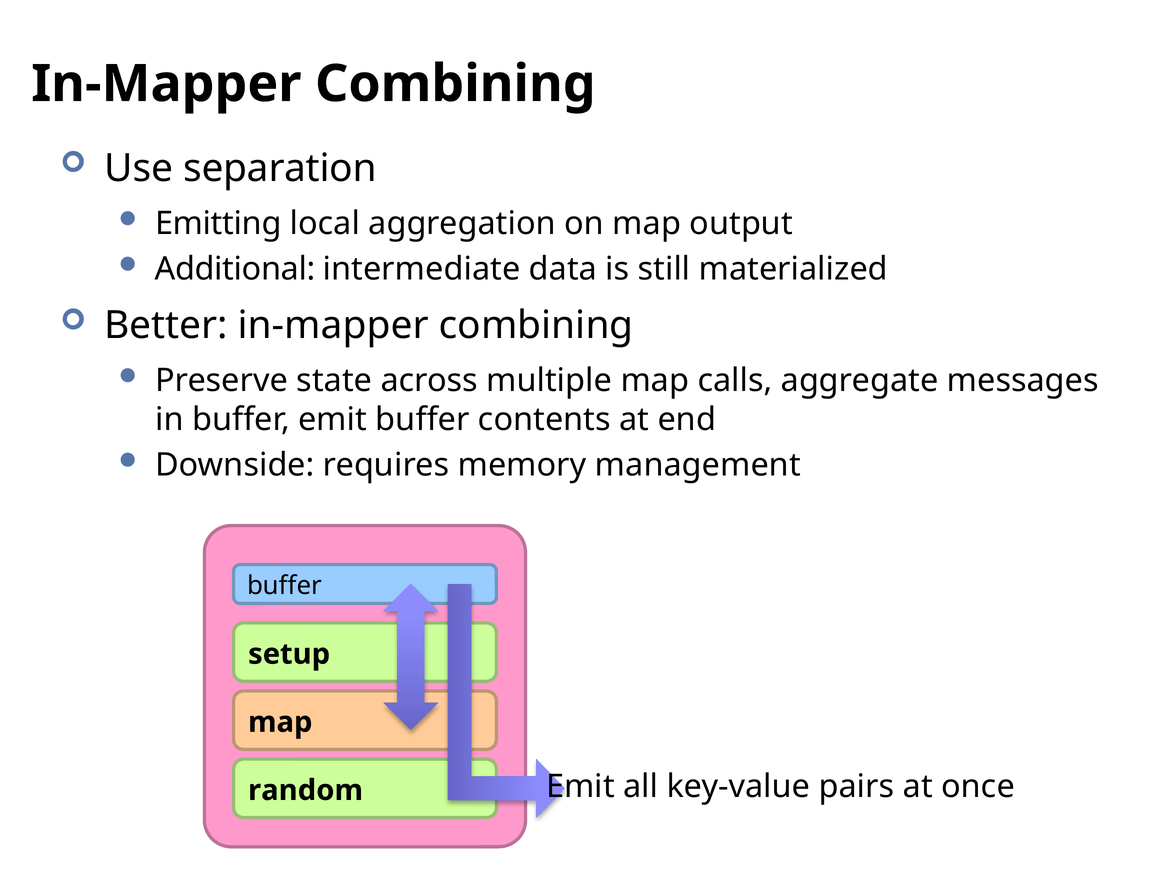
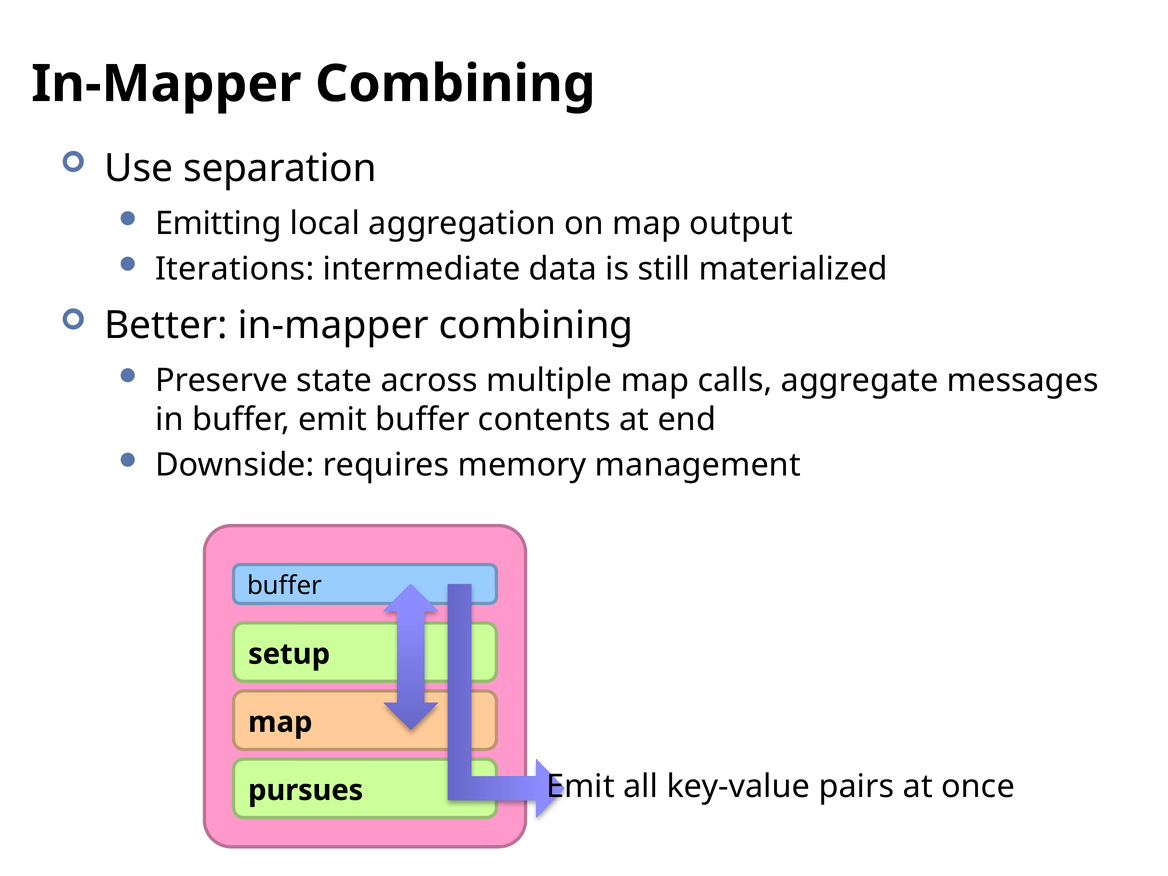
Additional: Additional -> Iterations (235, 269)
random: random -> pursues (306, 790)
